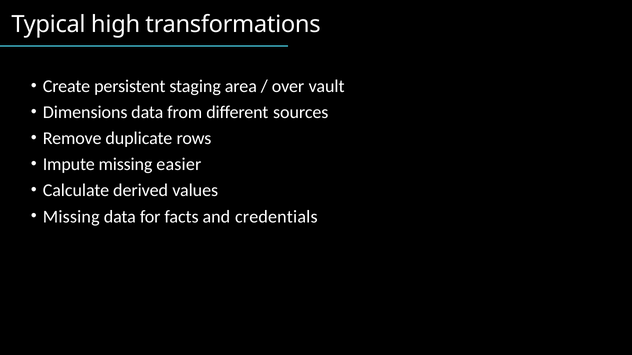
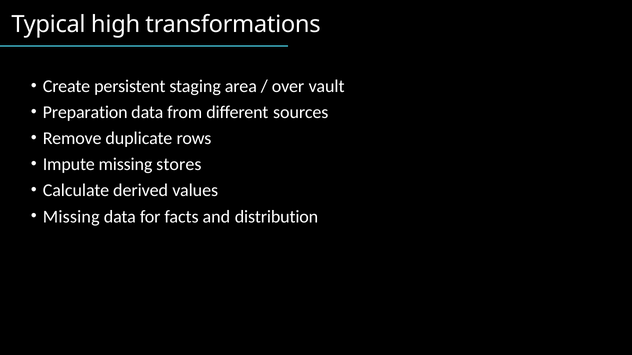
Dimensions: Dimensions -> Preparation (85, 113)
easier: easier -> stores (179, 165)
credentials: credentials -> distribution (276, 217)
